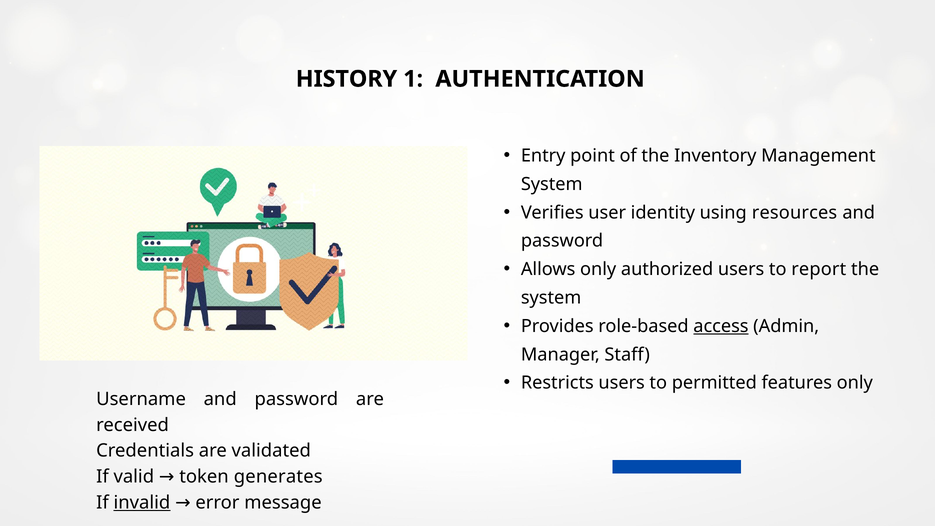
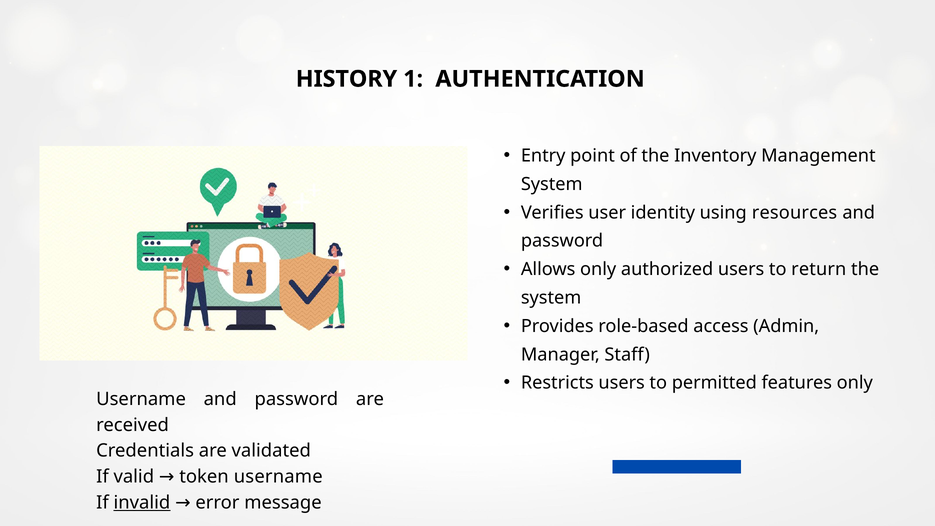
report: report -> return (819, 269)
access underline: present -> none (721, 326)
token generates: generates -> username (278, 477)
